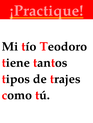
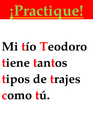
¡Practique colour: pink -> light green (47, 11)
